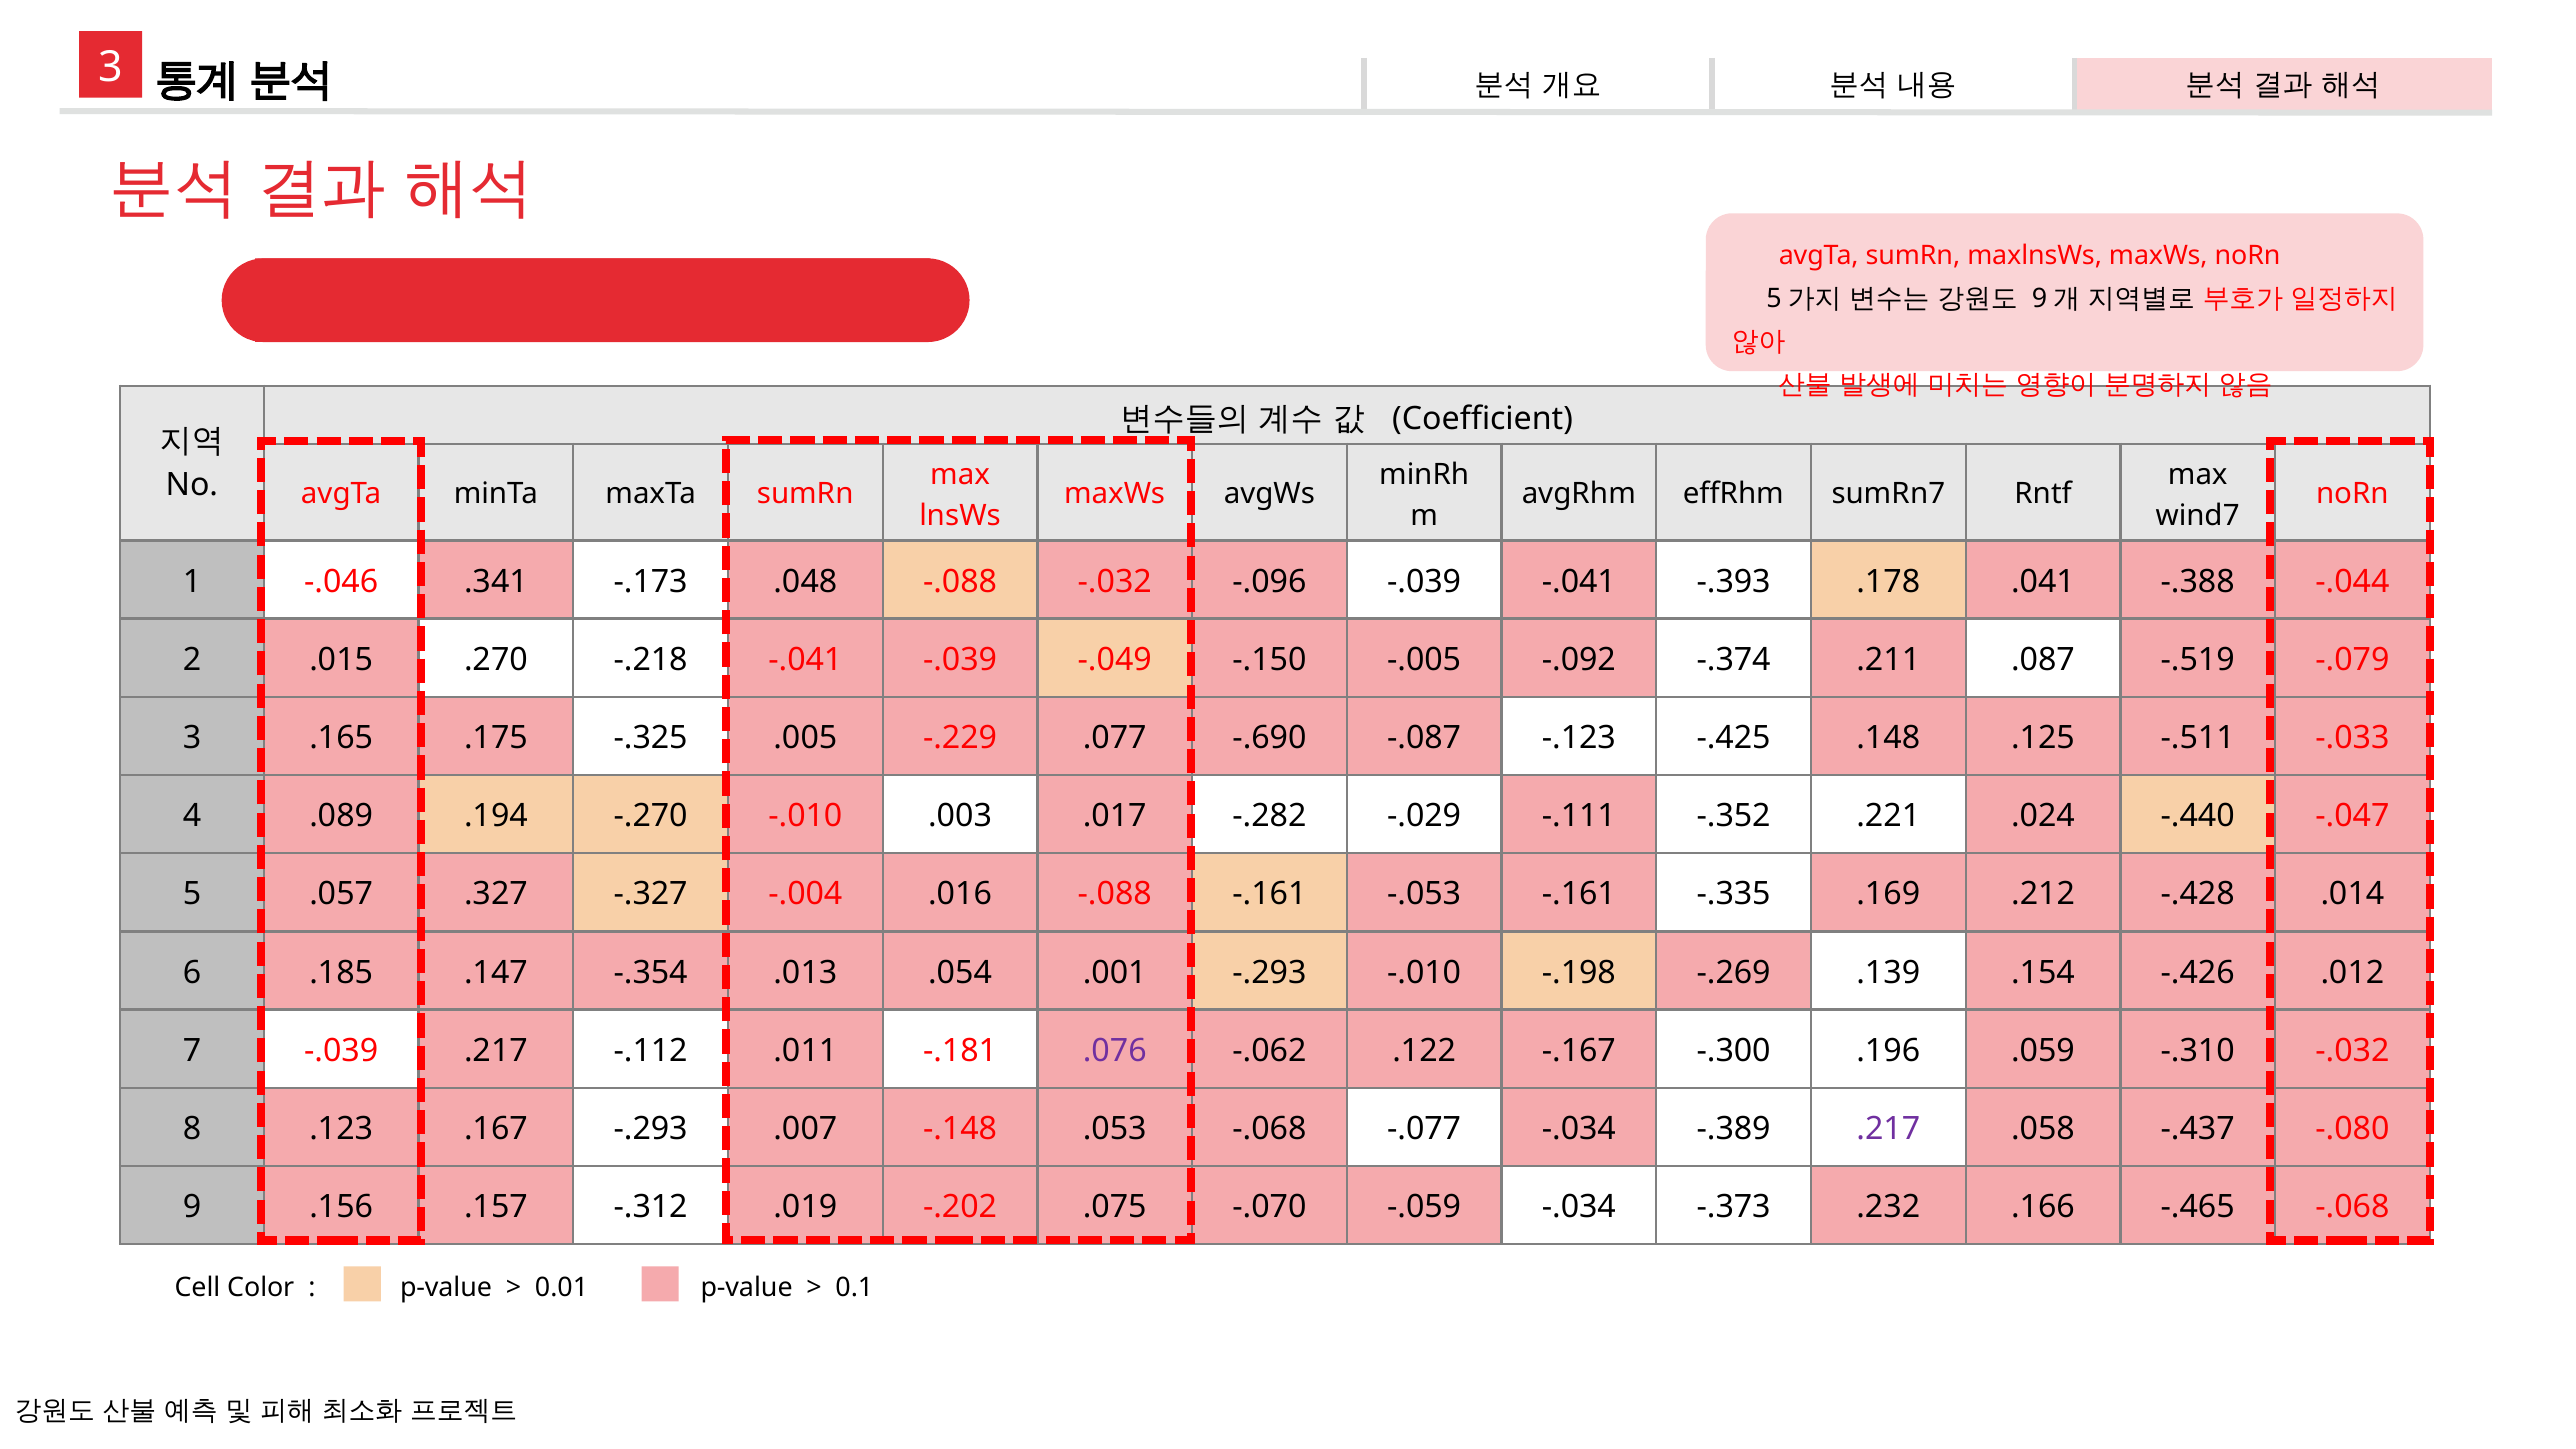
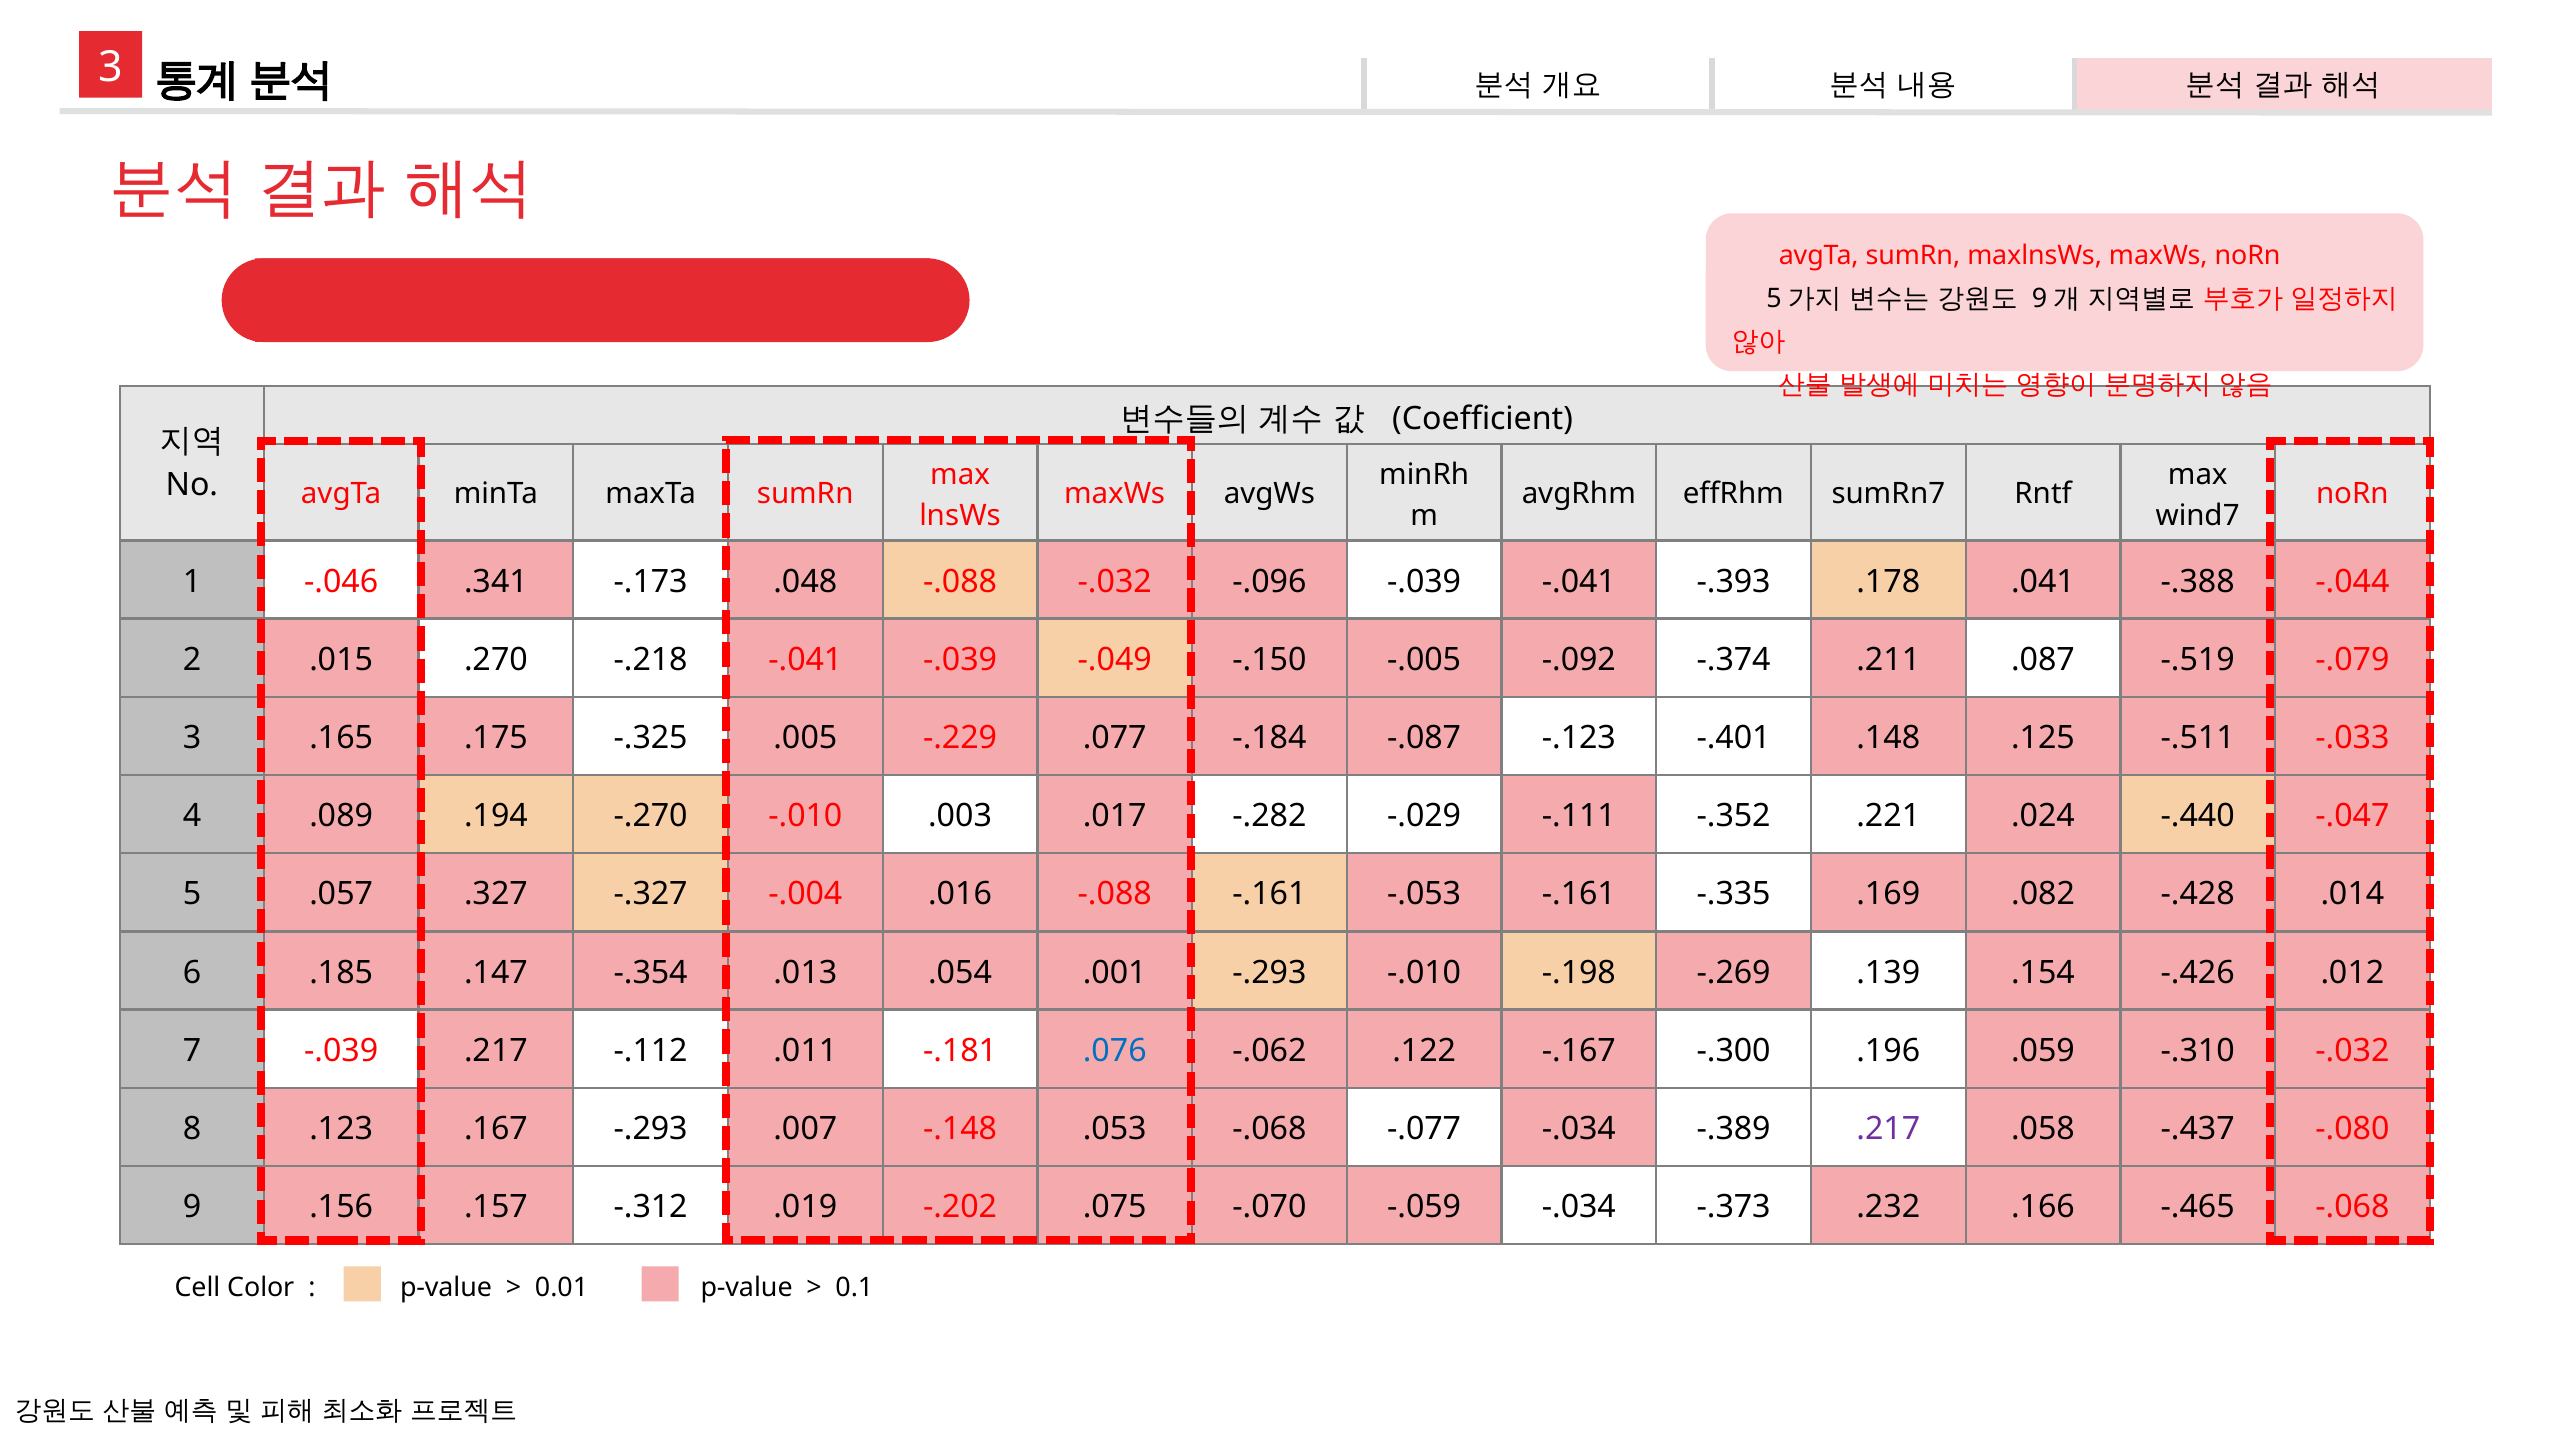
-.690: -.690 -> -.184 (1269, 738)
-.425: -.425 -> -.401 (1734, 738)
.212: .212 -> .082 (2043, 894)
.076 colour: purple -> blue (1115, 1051)
